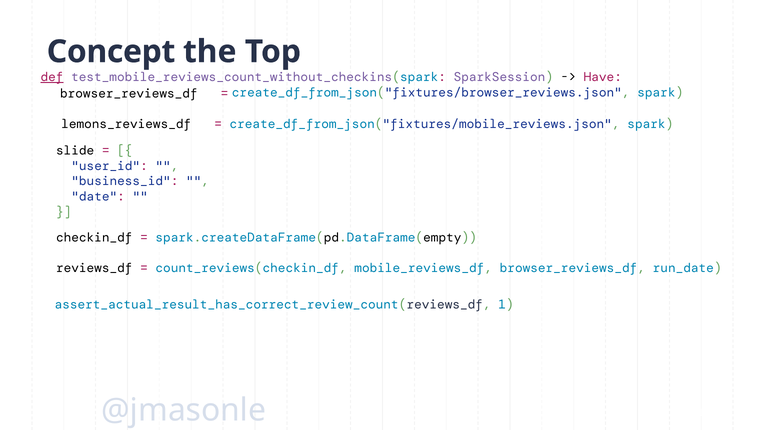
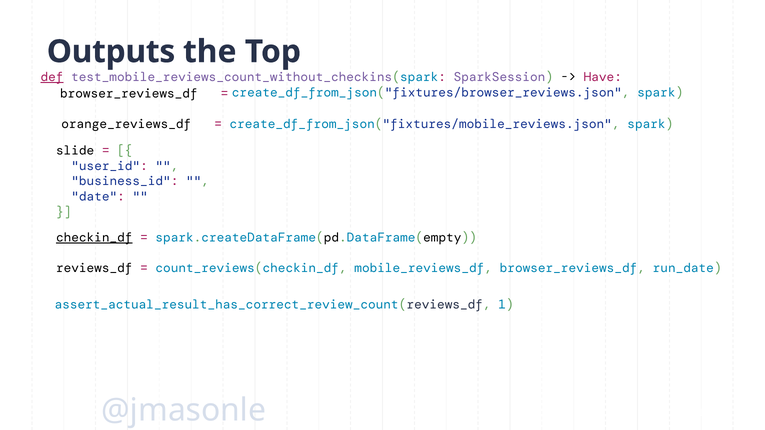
Concept: Concept -> Outputs (111, 52)
lemons_reviews_df: lemons_reviews_df -> orange_reviews_df (126, 124)
checkin_df underline: none -> present (94, 238)
